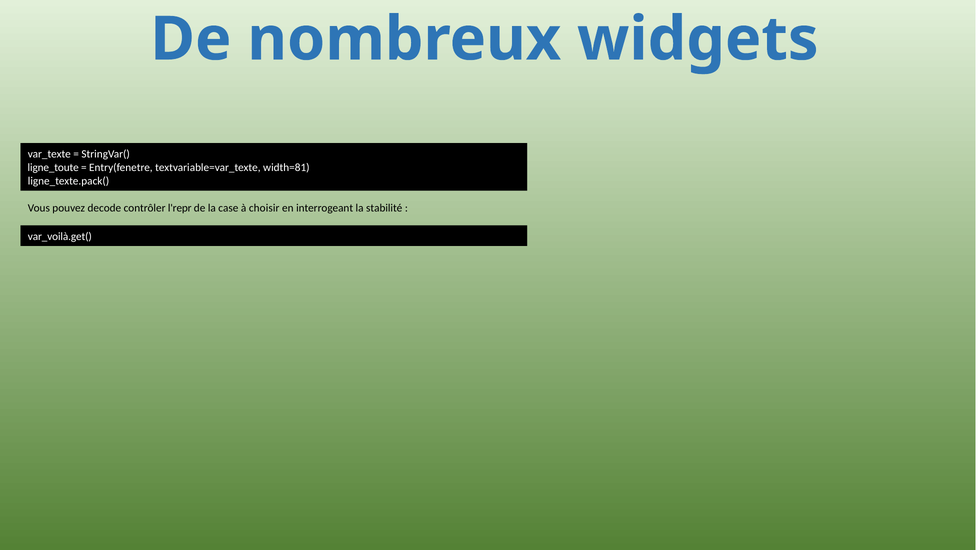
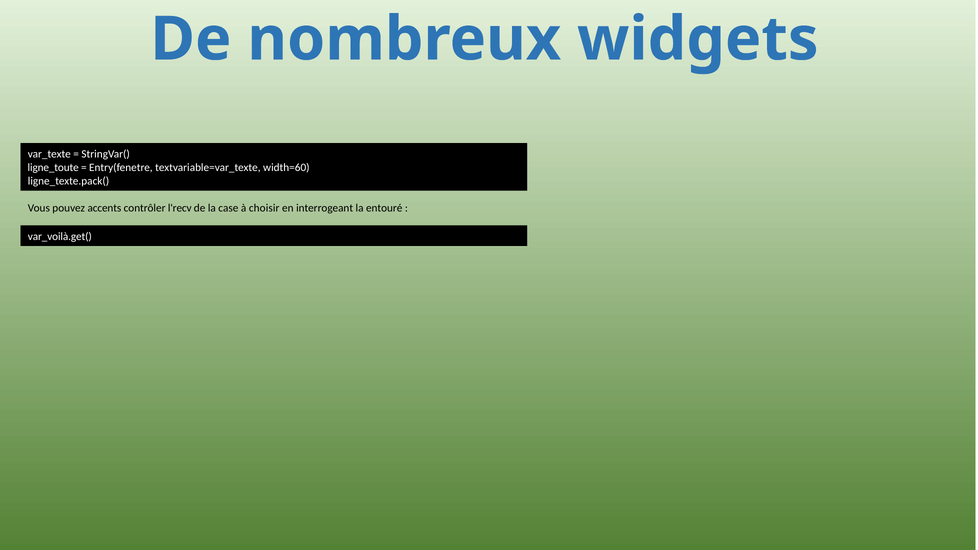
width=81: width=81 -> width=60 (286, 168)
decode: decode -> accents (104, 208)
l'repr: l'repr -> l'recv (180, 208)
stabilité: stabilité -> entouré (384, 208)
